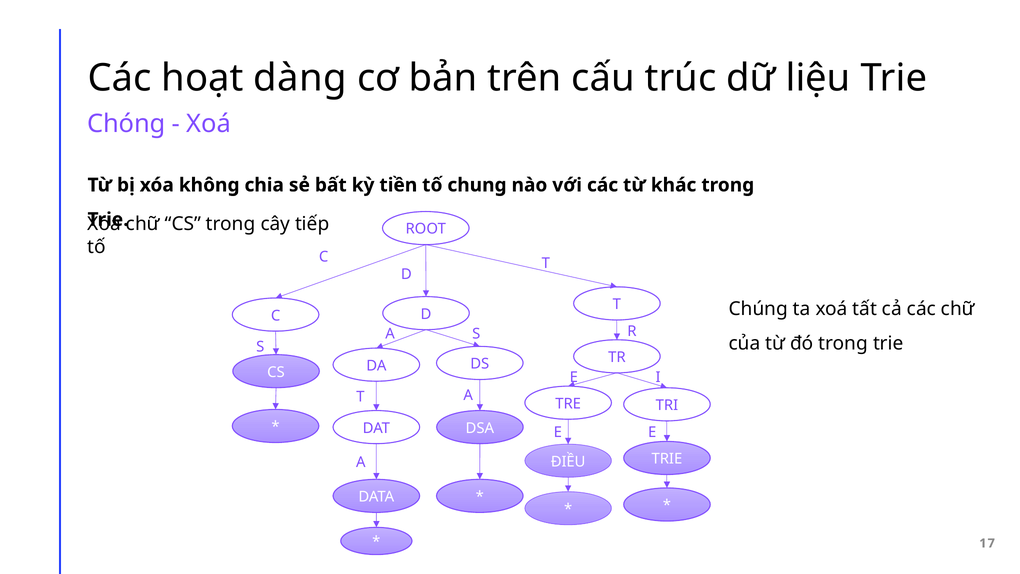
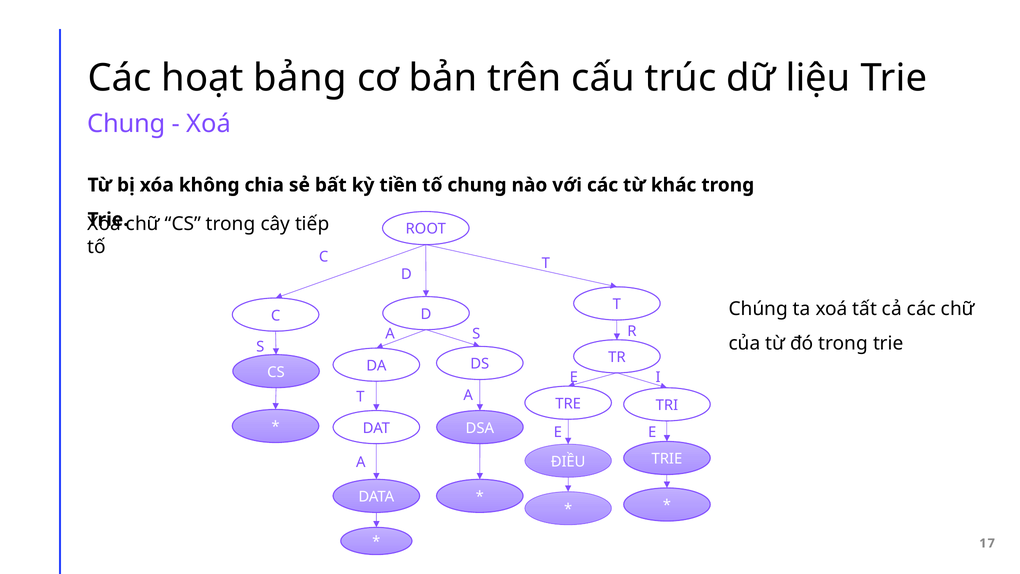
dàng: dàng -> bảng (300, 78)
Chóng: Chóng -> Chung (126, 124)
